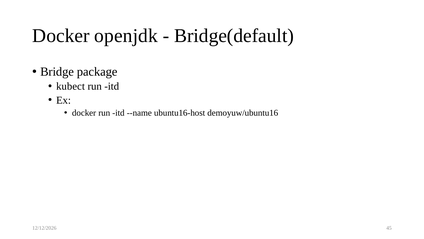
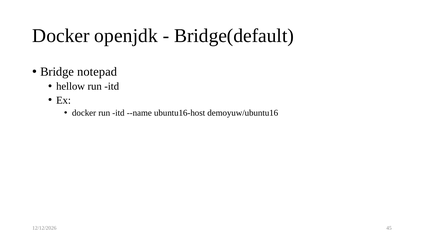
package: package -> notepad (97, 72)
kubect: kubect -> hellow (71, 86)
